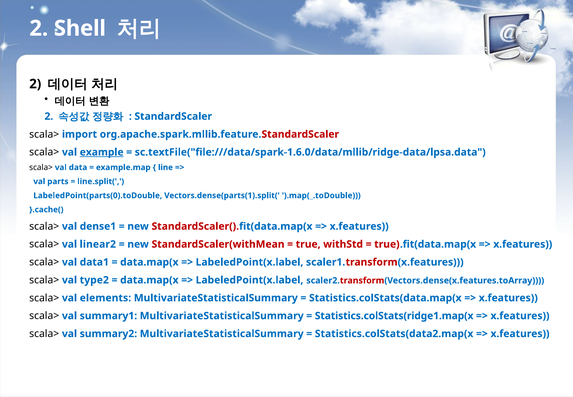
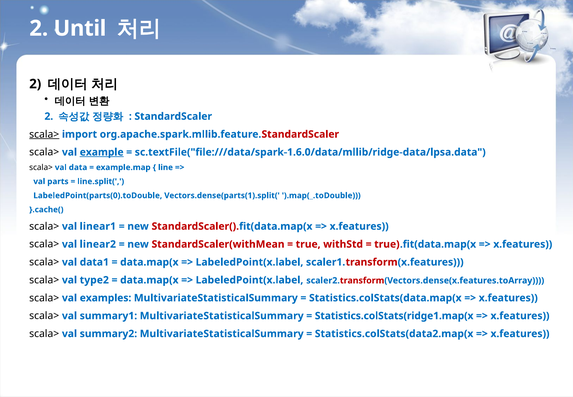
Shell: Shell -> Until (80, 28)
scala> underline: none -> present (44, 134)
dense1: dense1 -> linear1 (98, 226)
elements: elements -> examples (106, 298)
